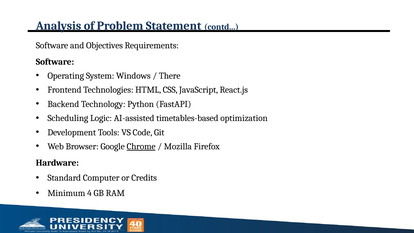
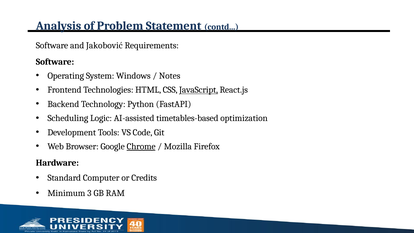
Objectives: Objectives -> Jakobović (104, 45)
There: There -> Notes (170, 76)
JavaScript underline: none -> present (199, 90)
4: 4 -> 3 (89, 193)
